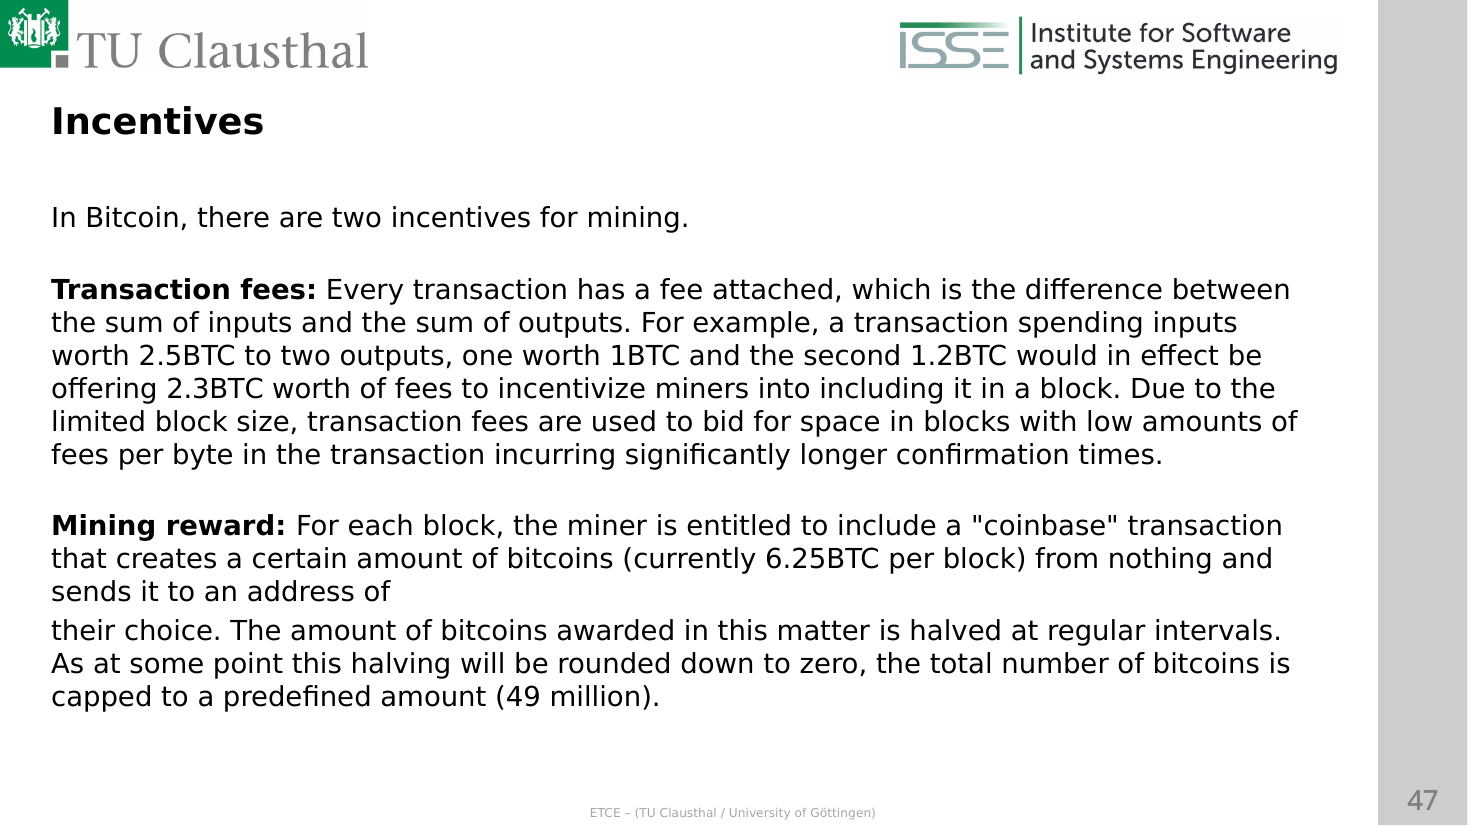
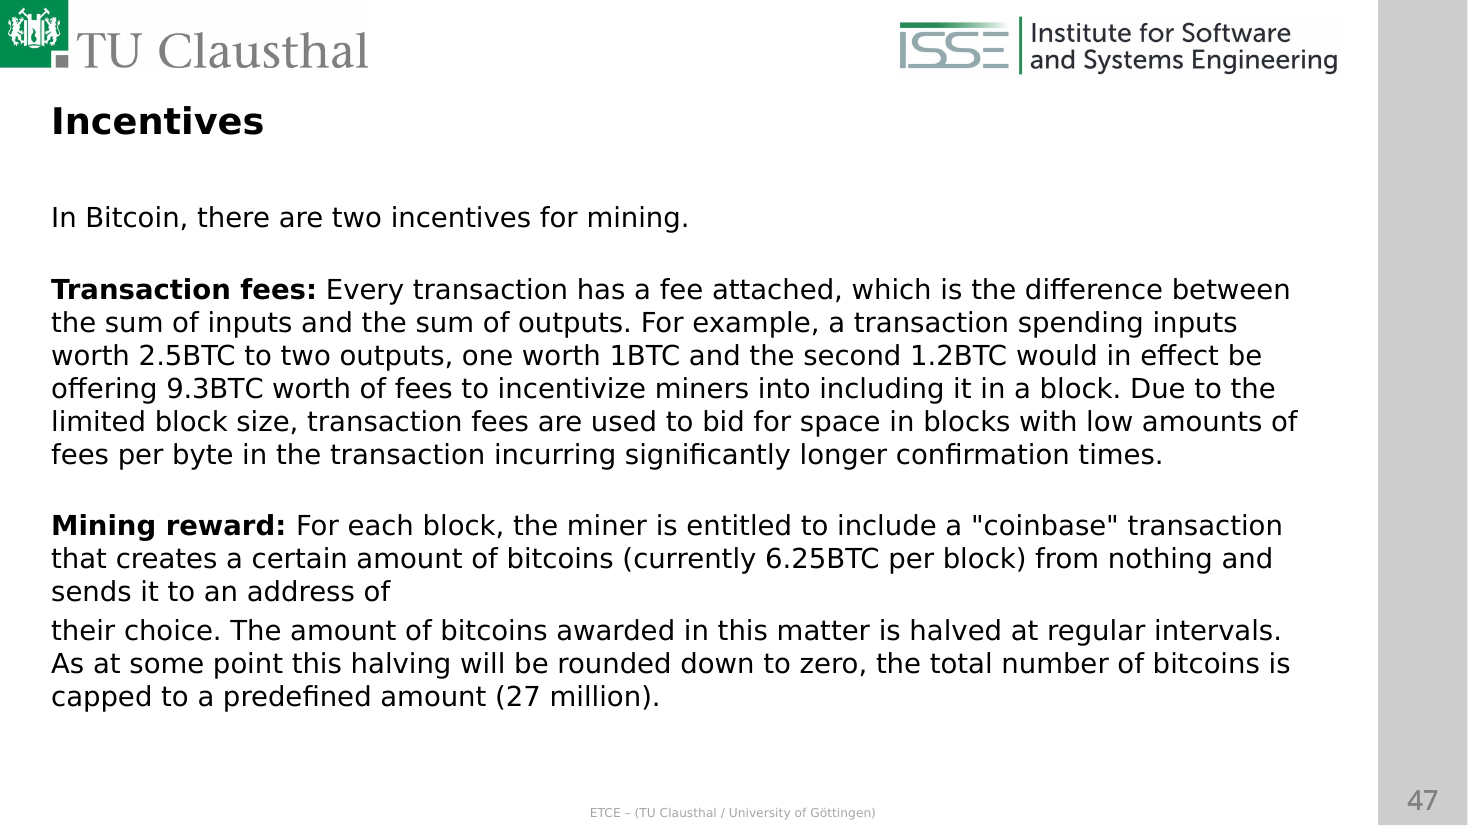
2.3BTC: 2.3BTC -> 9.3BTC (215, 389)
49: 49 -> 27 (518, 697)
